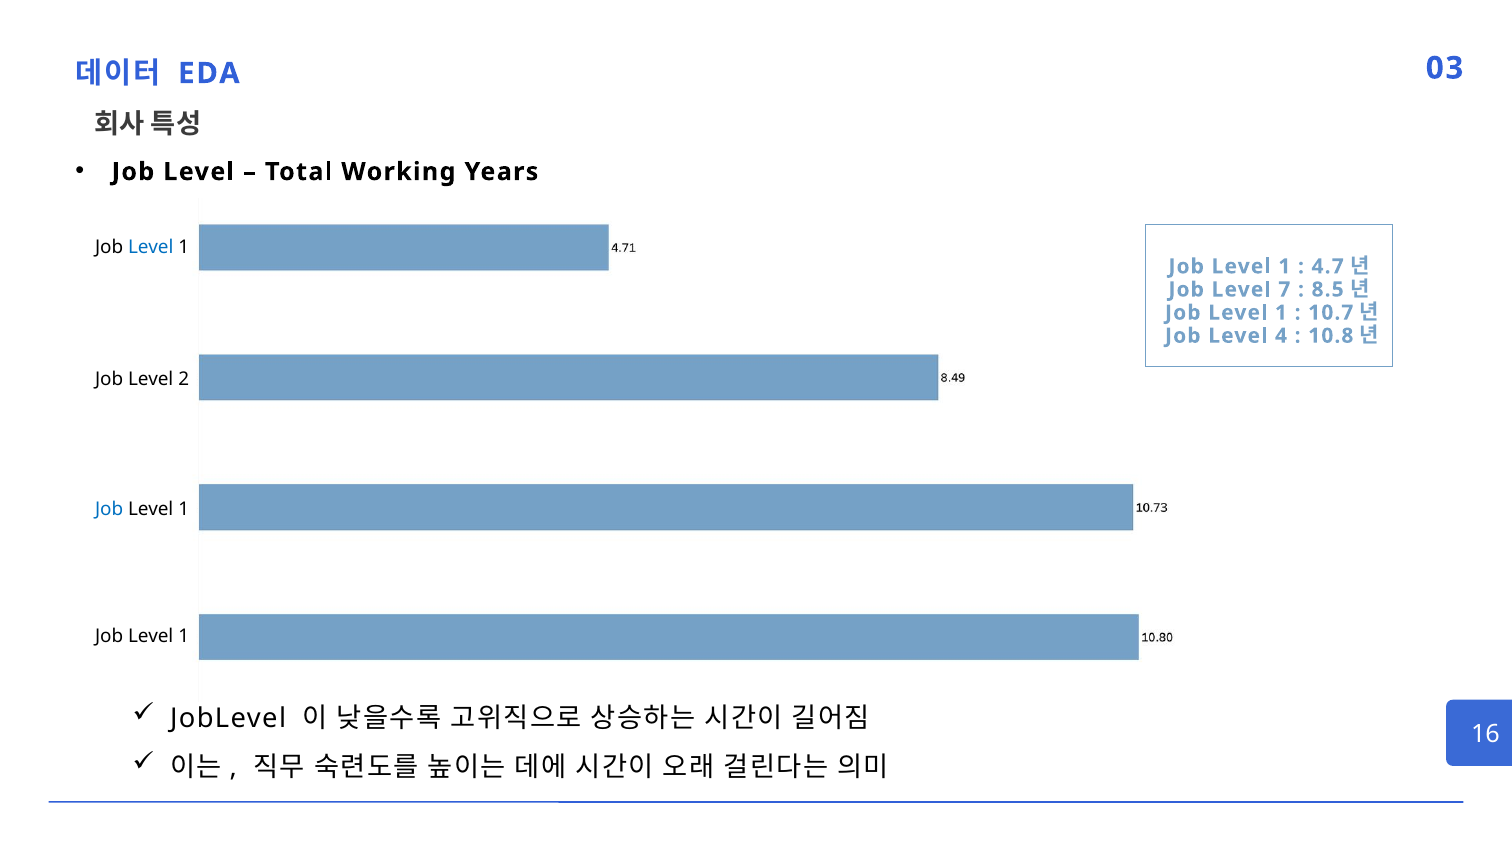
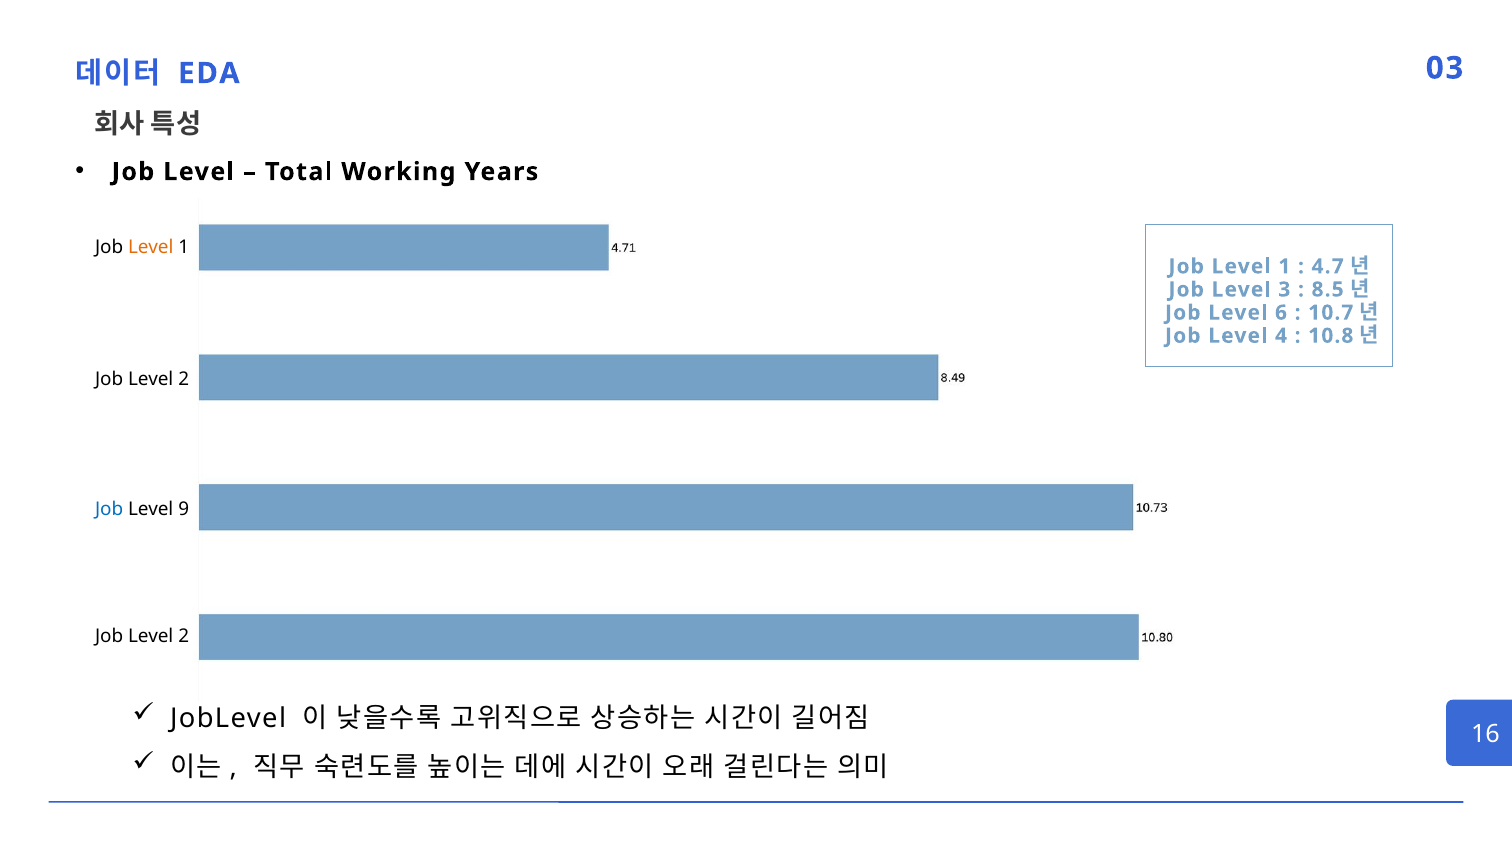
Level colour: blue -> orange (151, 247)
7: 7 -> 3 (1284, 289)
1: 1 -> 6 (1281, 312)
1: 1 -> 9 (184, 508)
1: 1 -> 2 (184, 636)
